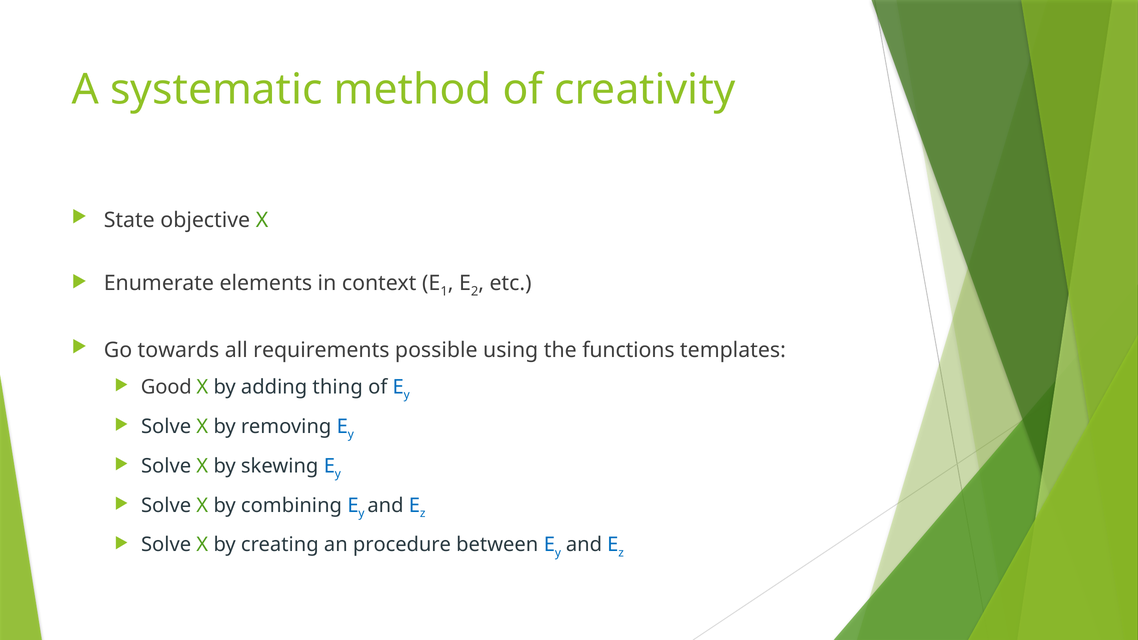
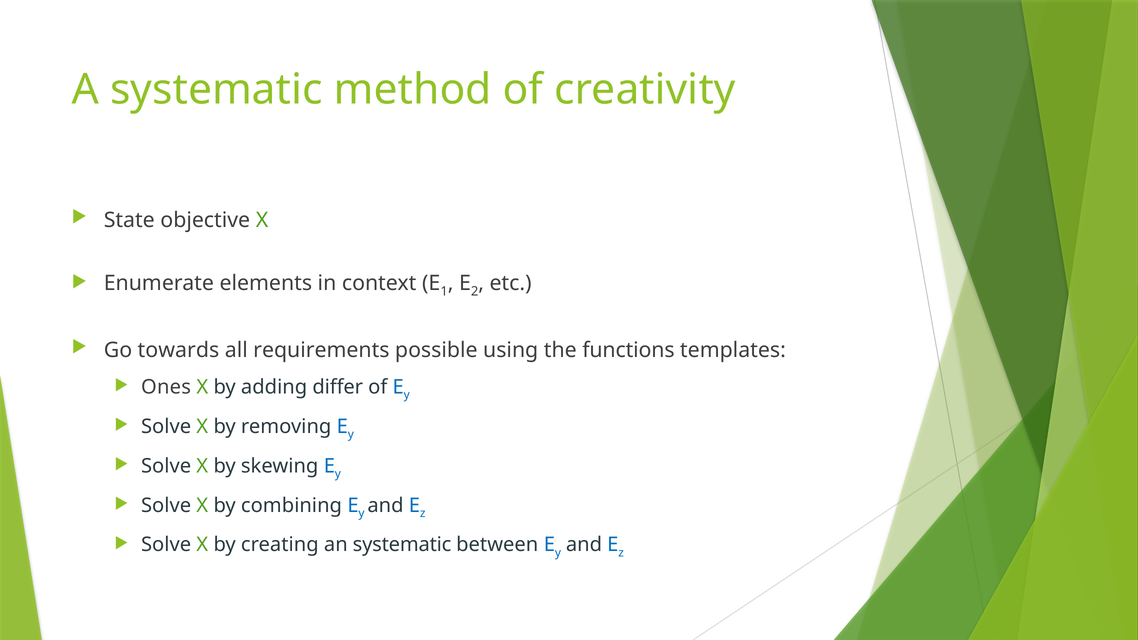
Good: Good -> Ones (166, 387)
thing: thing -> differ (338, 387)
an procedure: procedure -> systematic (402, 545)
